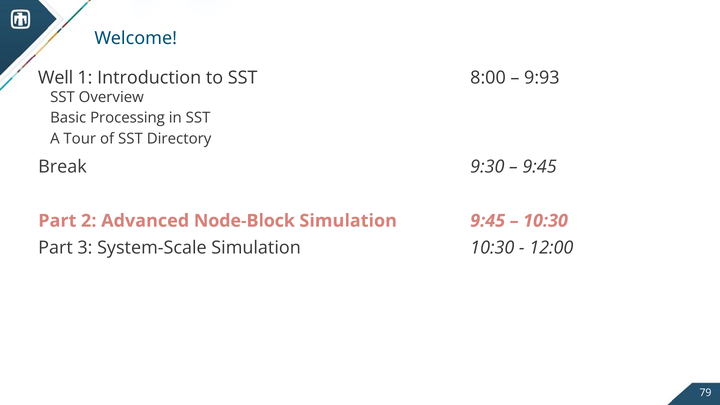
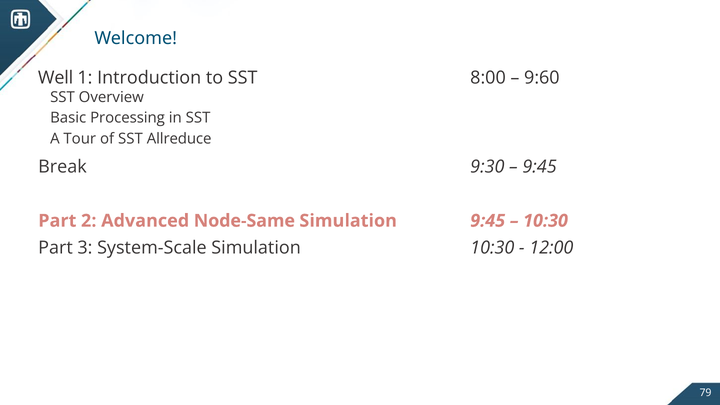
9:93: 9:93 -> 9:60 (542, 78)
Directory: Directory -> Allreduce (179, 139)
Node-Block: Node-Block -> Node-Same (244, 221)
